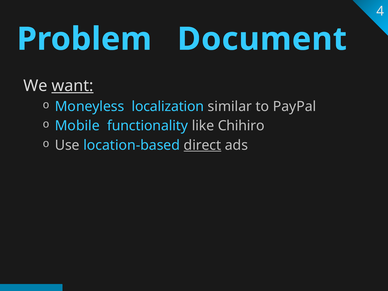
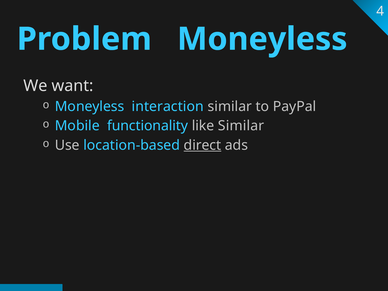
Problem Document: Document -> Moneyless (262, 39)
want underline: present -> none (73, 86)
localization: localization -> interaction (168, 106)
like Chihiro: Chihiro -> Similar (241, 126)
